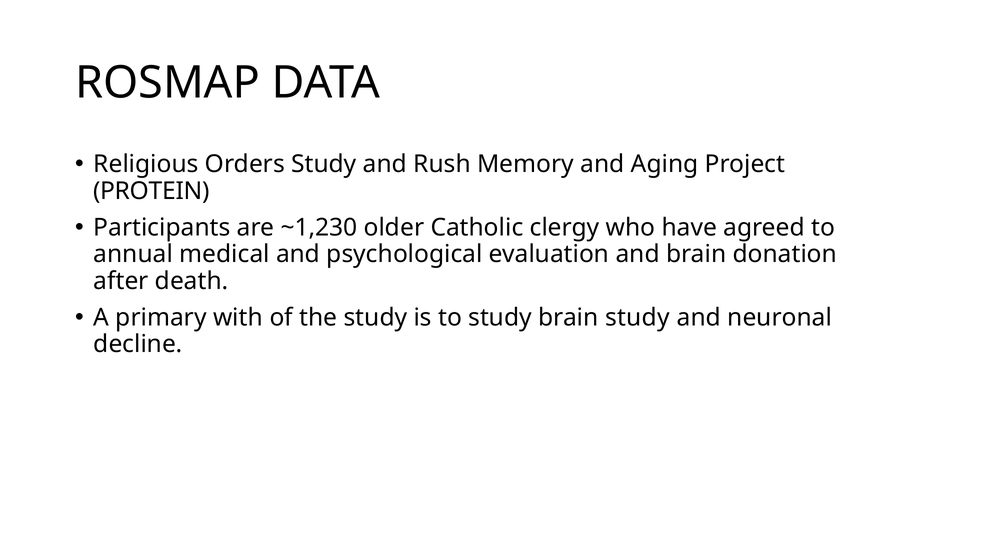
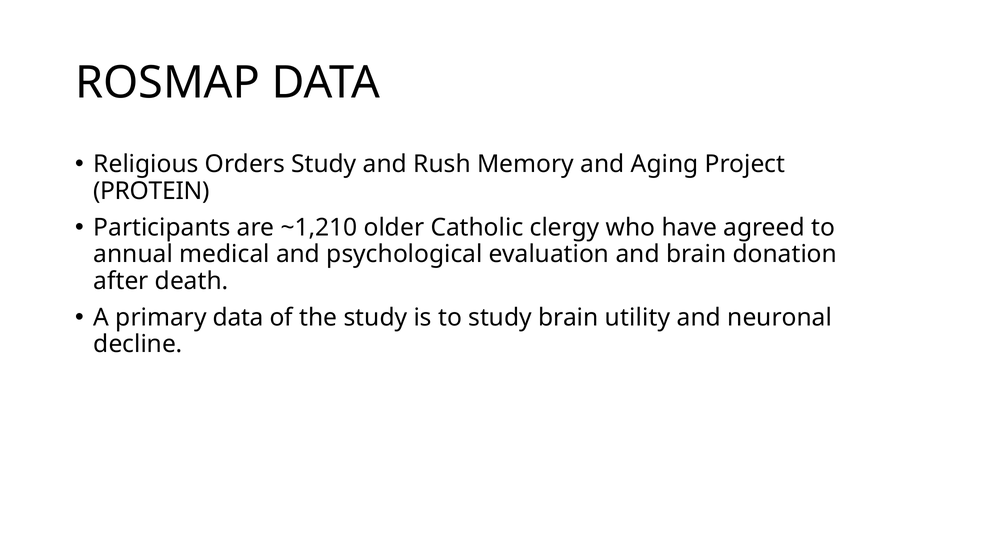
~1,230: ~1,230 -> ~1,210 (319, 228)
primary with: with -> data (238, 317)
brain study: study -> utility (637, 317)
